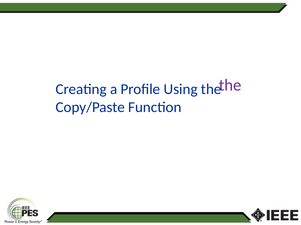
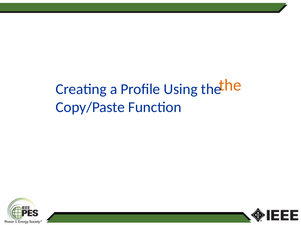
the colour: purple -> orange (230, 85)
